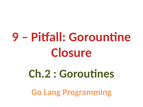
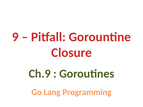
Ch.2: Ch.2 -> Ch.9 (40, 74)
